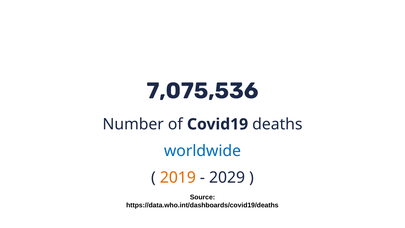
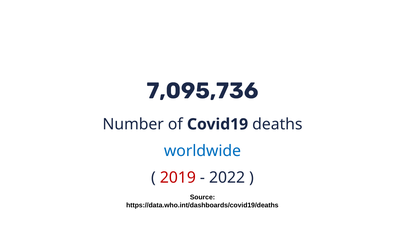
7,075,536: 7,075,536 -> 7,095,736 (202, 91)
2019 colour: orange -> red (178, 177)
2029: 2029 -> 2022 (227, 177)
